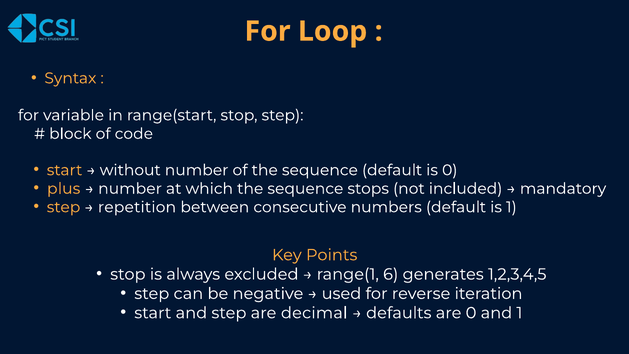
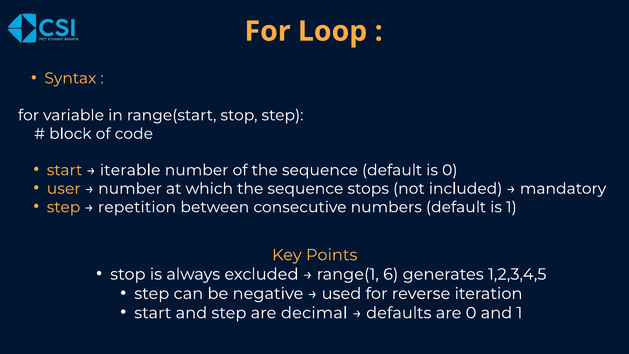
without: without -> iterable (130, 170)
plus: plus -> user (64, 189)
